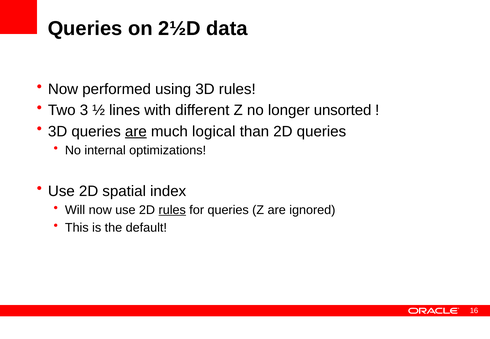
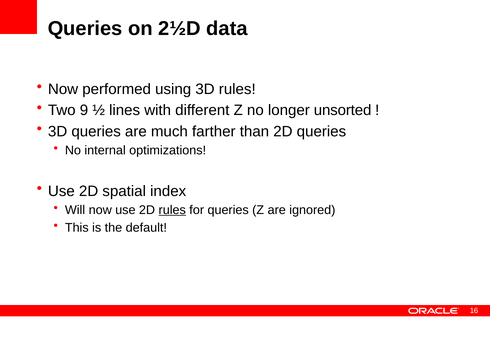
3: 3 -> 9 (84, 110)
are underline: present -> none (136, 131)
logical: logical -> farther (214, 131)
